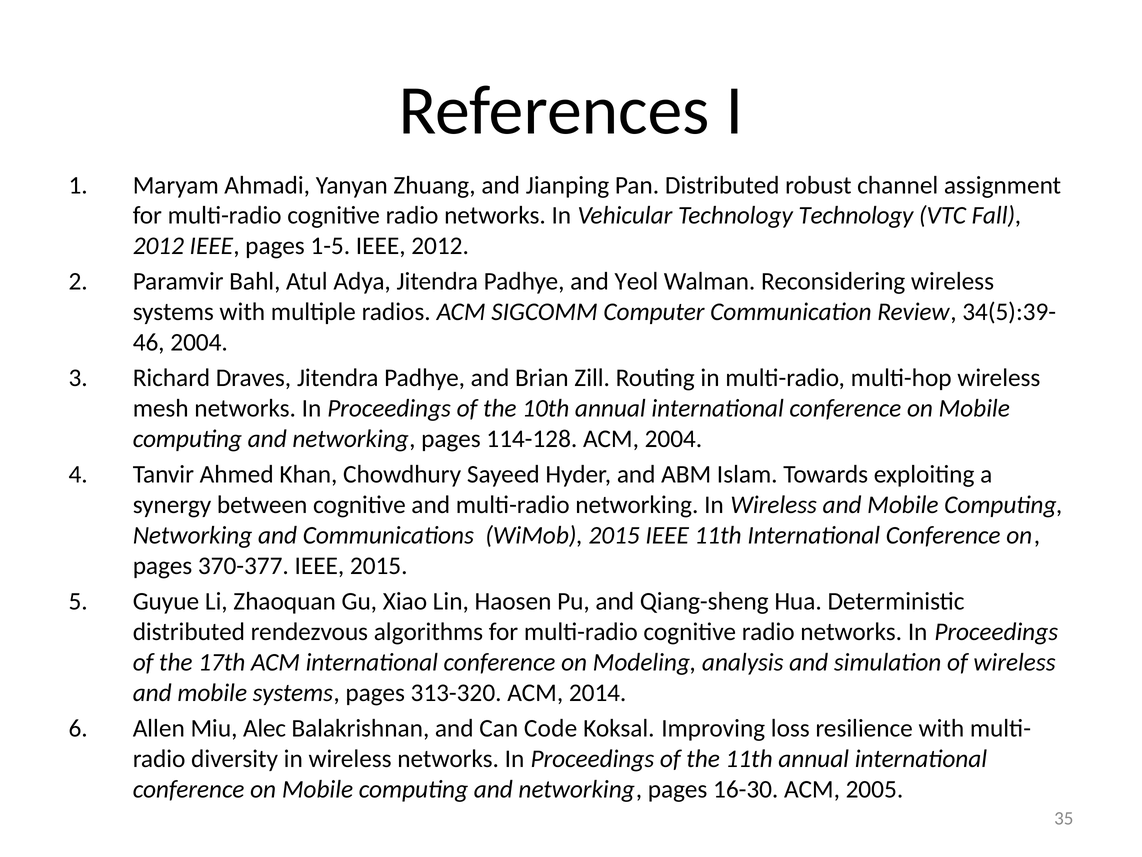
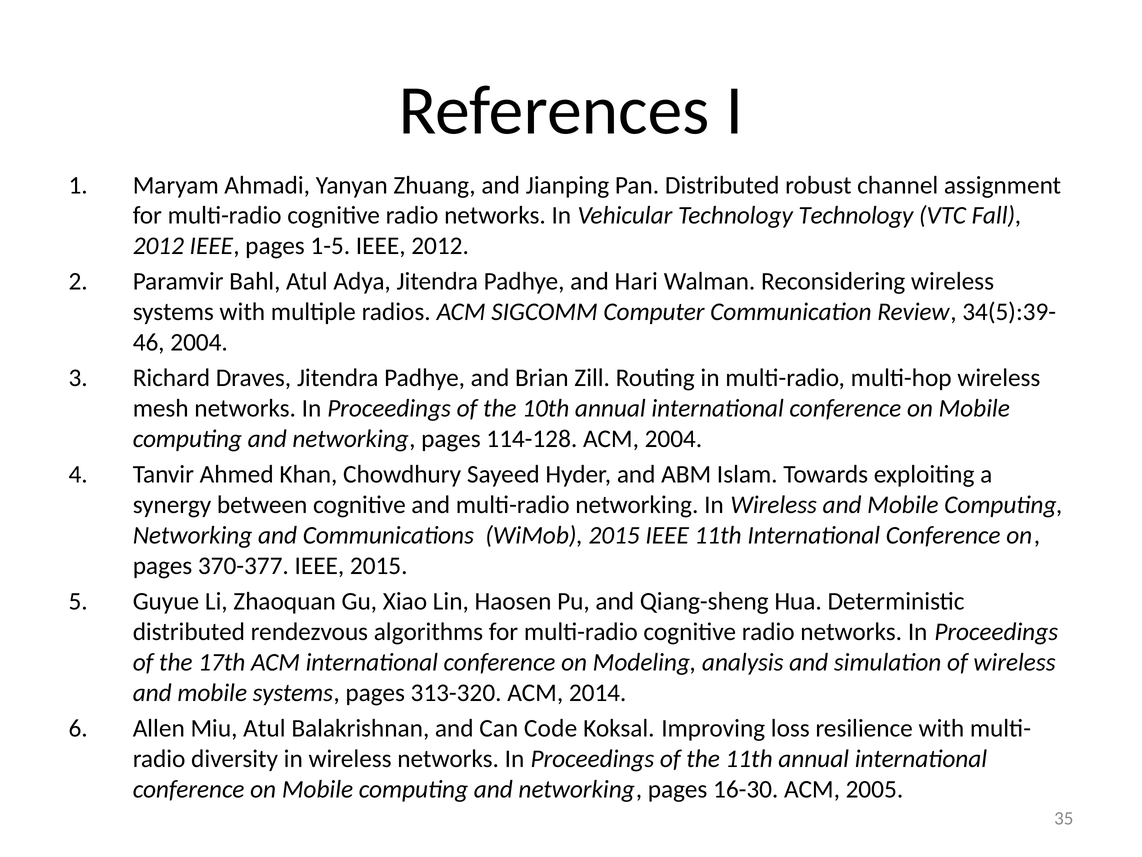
Yeol: Yeol -> Hari (636, 281)
Miu Alec: Alec -> Atul (264, 728)
